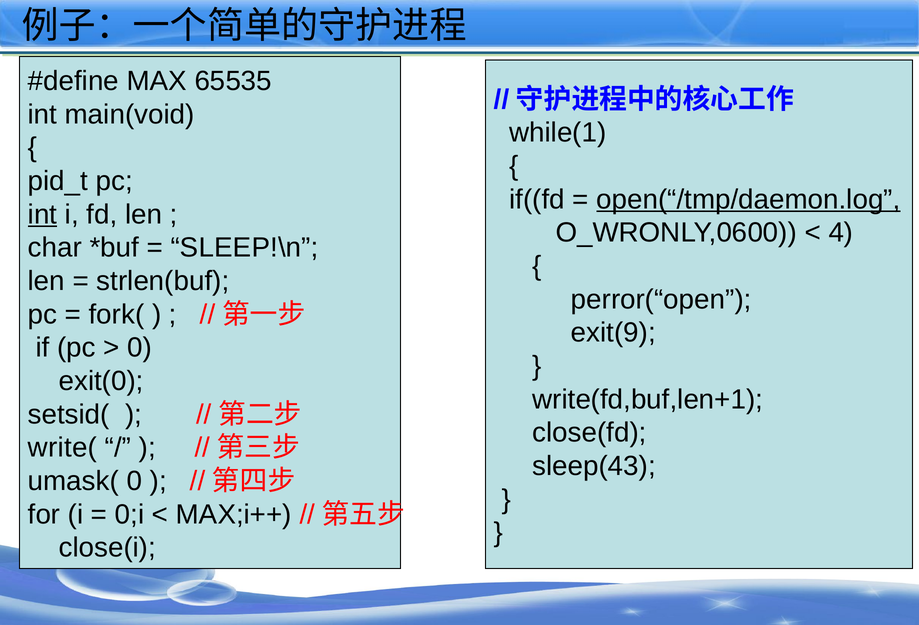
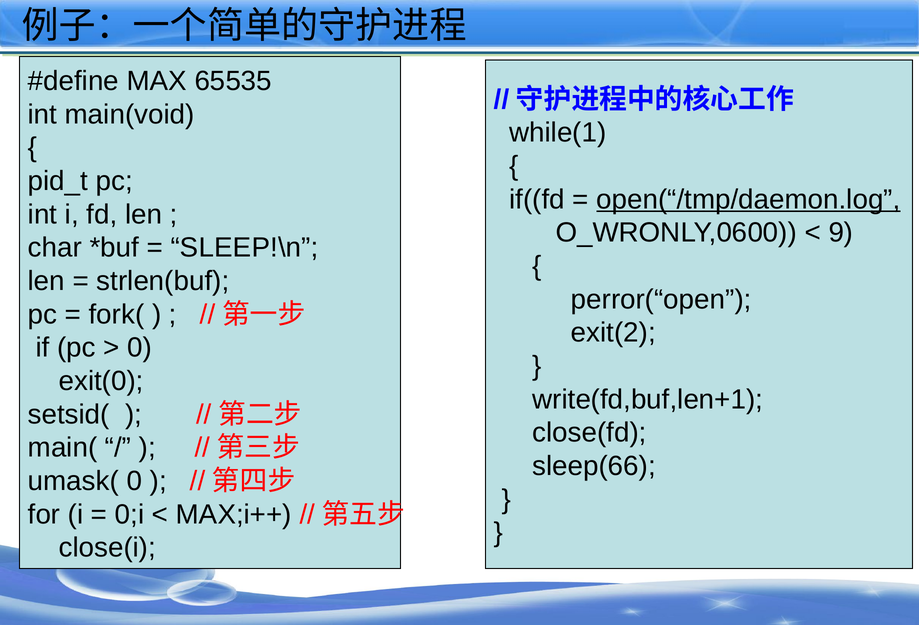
int underline: present -> none (42, 214)
4: 4 -> 9 (841, 233)
exit(9: exit(9 -> exit(2 (613, 333)
write(: write( -> main( (63, 448)
sleep(43: sleep(43 -> sleep(66 (594, 466)
